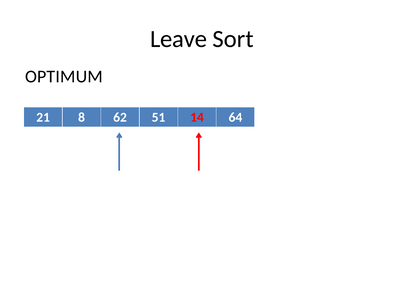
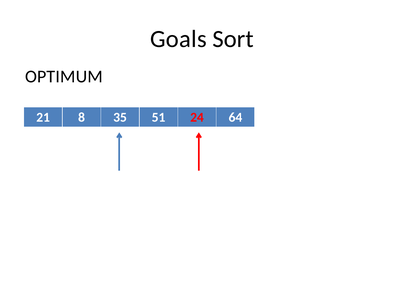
Leave: Leave -> Goals (178, 39)
62: 62 -> 35 (120, 117)
14: 14 -> 24 (197, 117)
